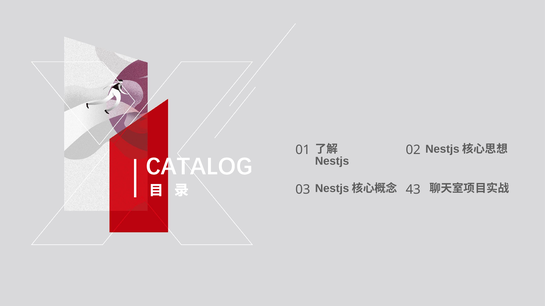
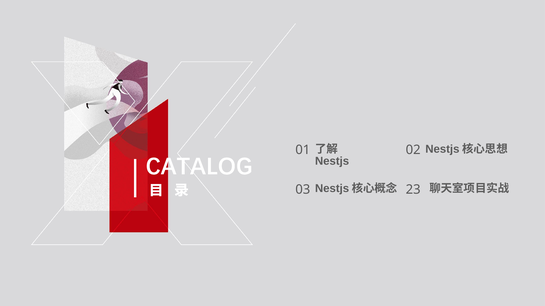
43: 43 -> 23 (413, 190)
